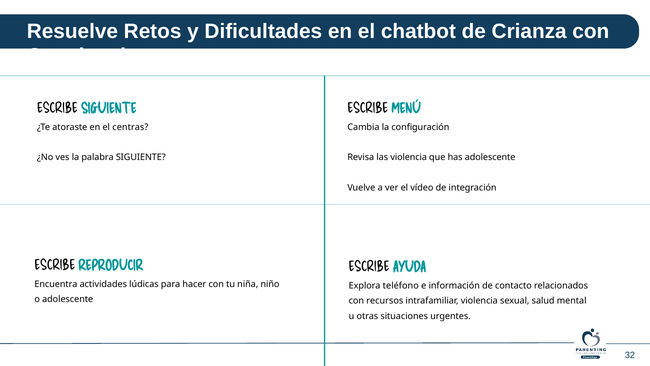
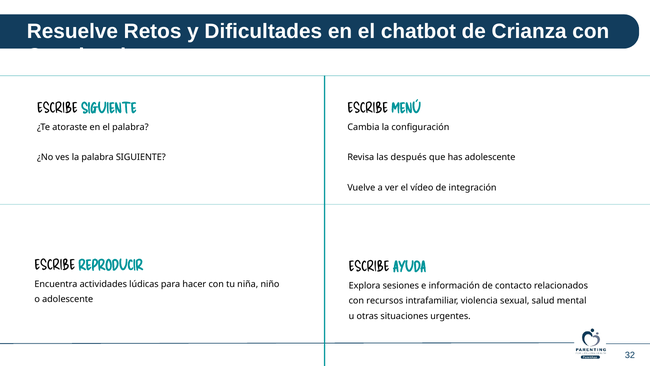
el centras: centras -> palabra (130, 127)
las violencia: violencia -> después (409, 157)
teléfono: teléfono -> sesiones (401, 285)
